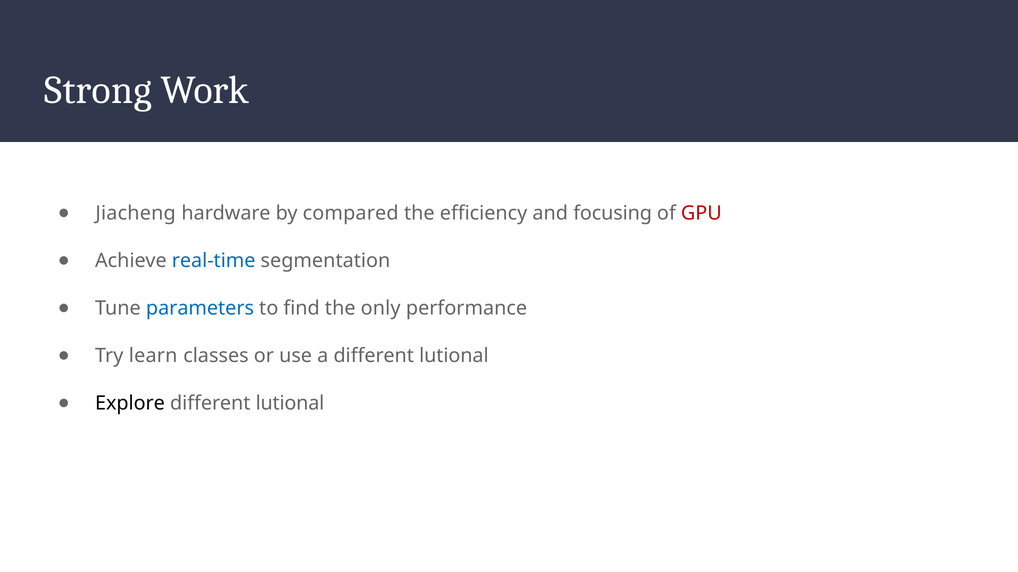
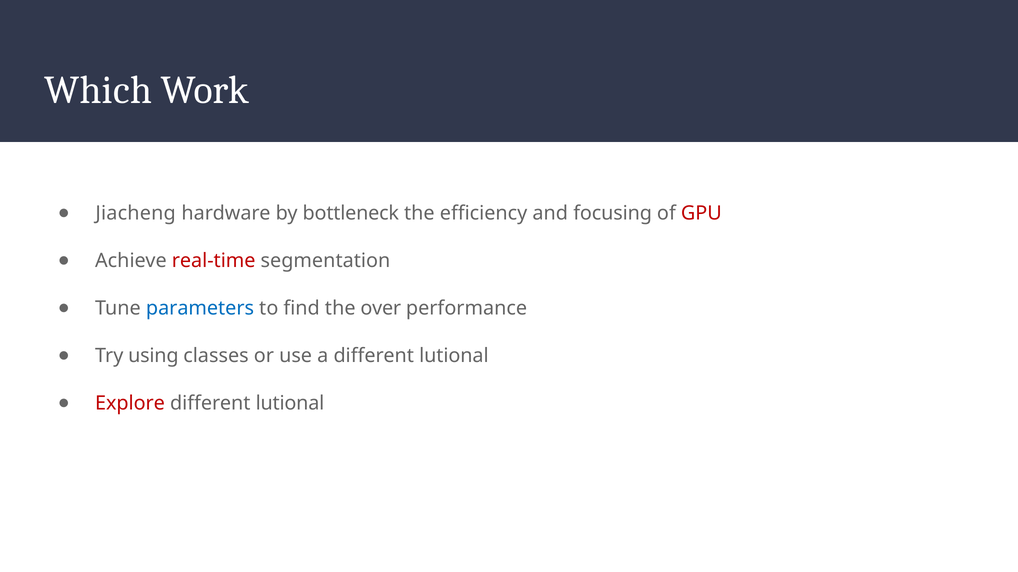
Strong: Strong -> Which (98, 90)
compared: compared -> bottleneck (351, 213)
real-time colour: blue -> red (214, 261)
only: only -> over (381, 308)
learn: learn -> using (153, 356)
Explore colour: black -> red (130, 404)
